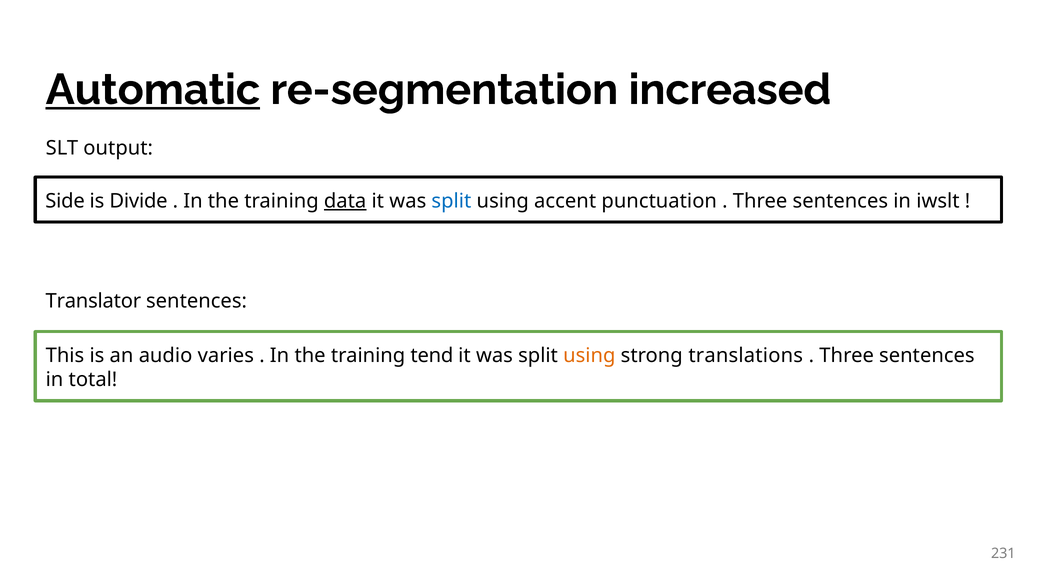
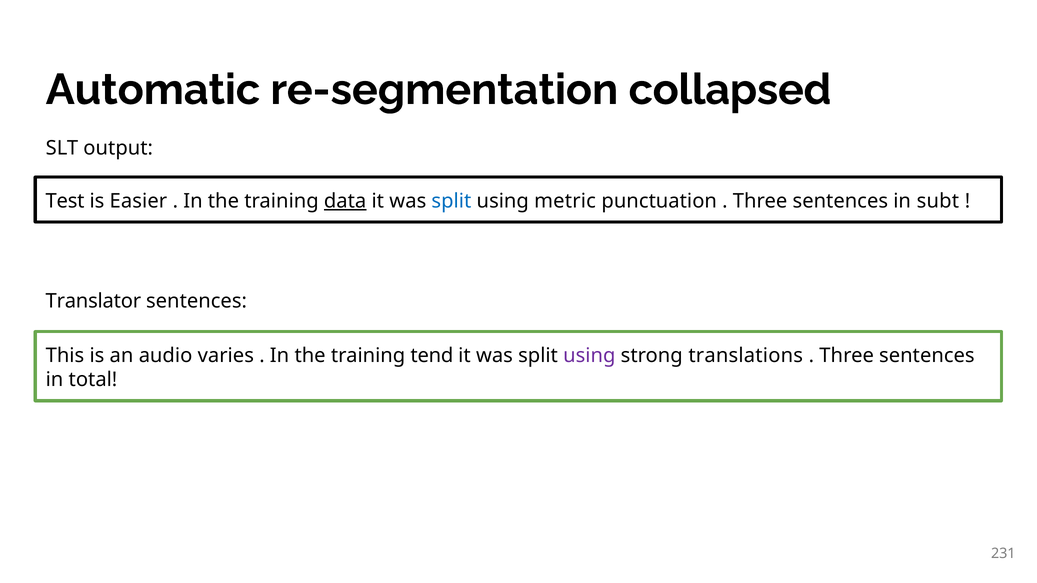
Automatic underline: present -> none (153, 90)
increased: increased -> collapsed (730, 90)
Side: Side -> Test (65, 201)
Divide: Divide -> Easier (138, 201)
accent: accent -> metric (565, 201)
iwslt: iwslt -> subt (938, 201)
using colour: orange -> purple (589, 356)
